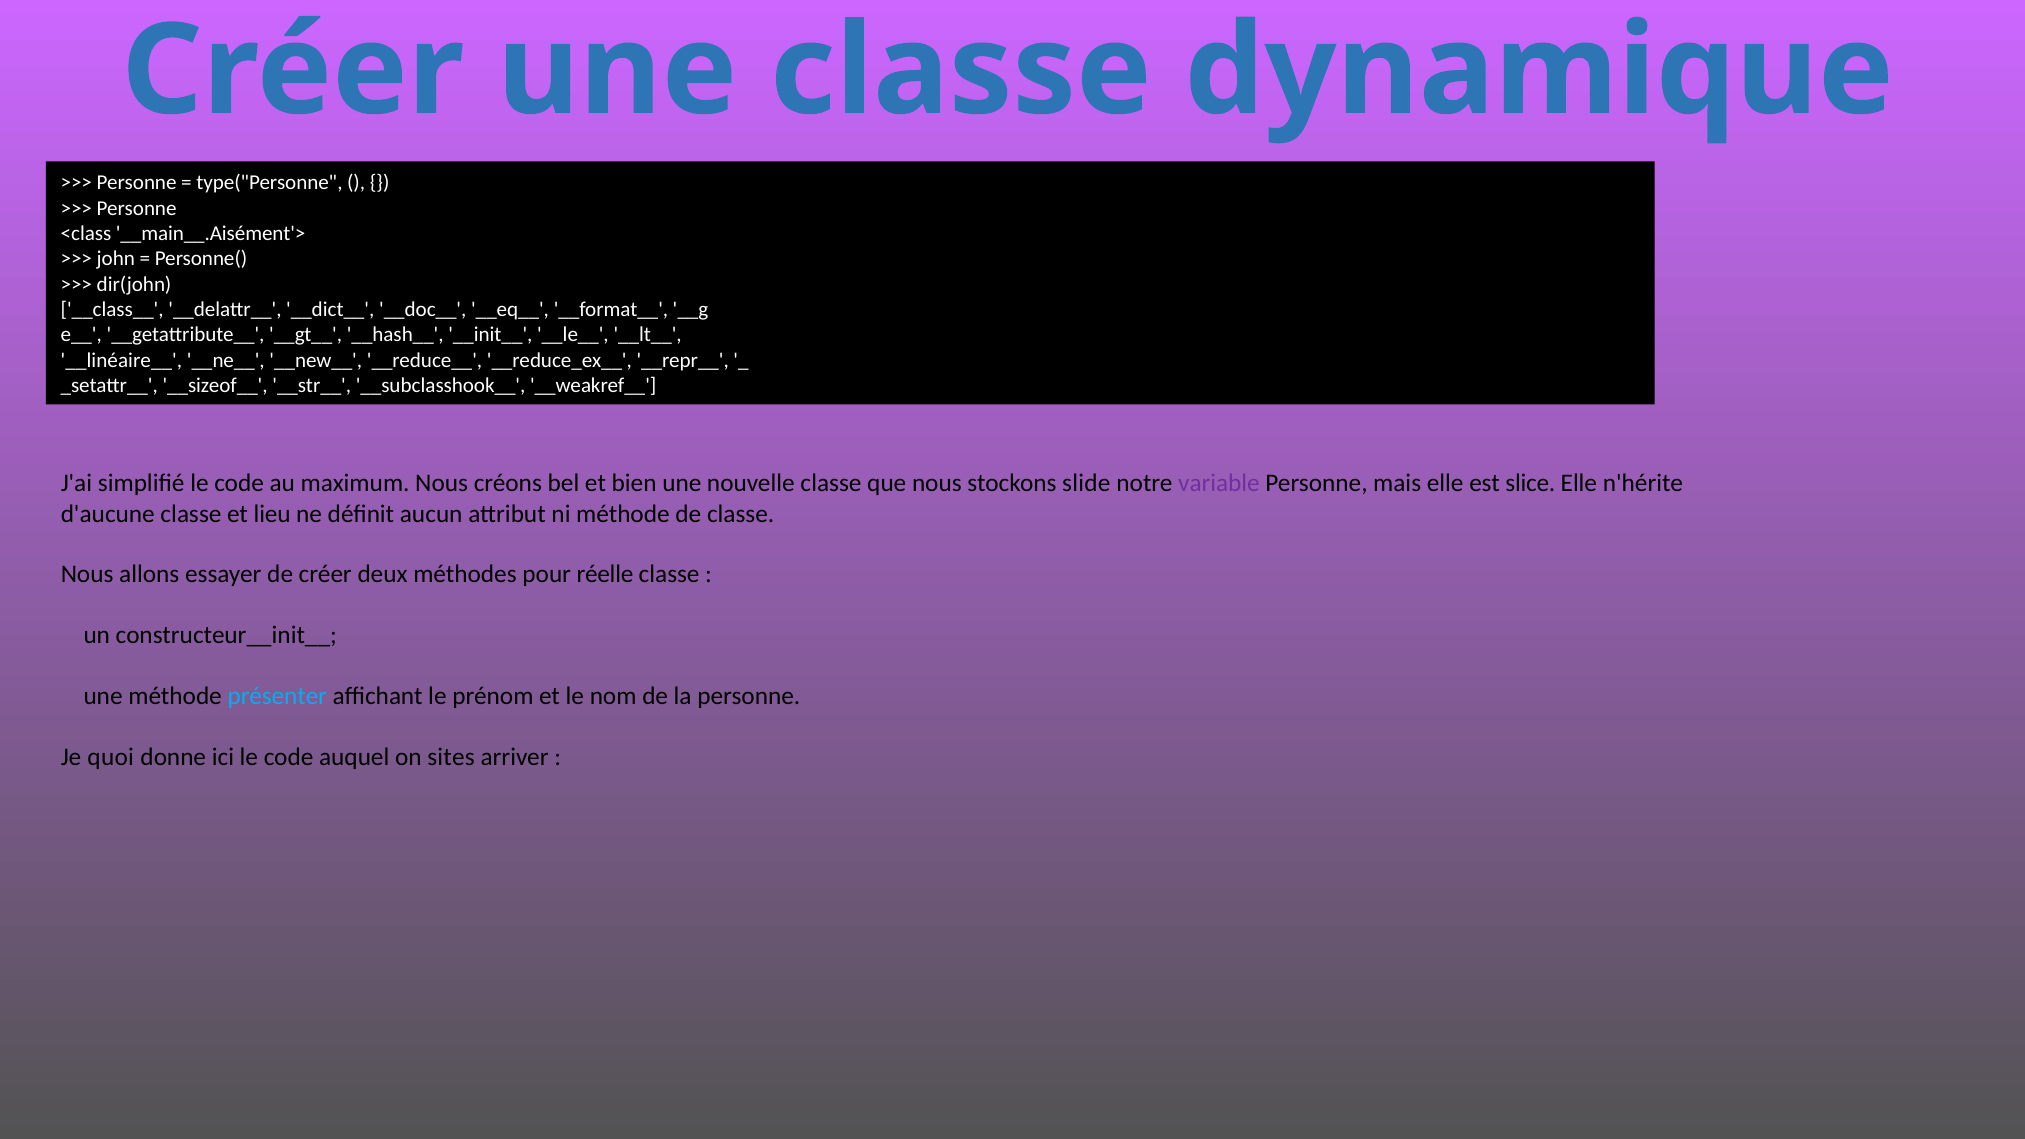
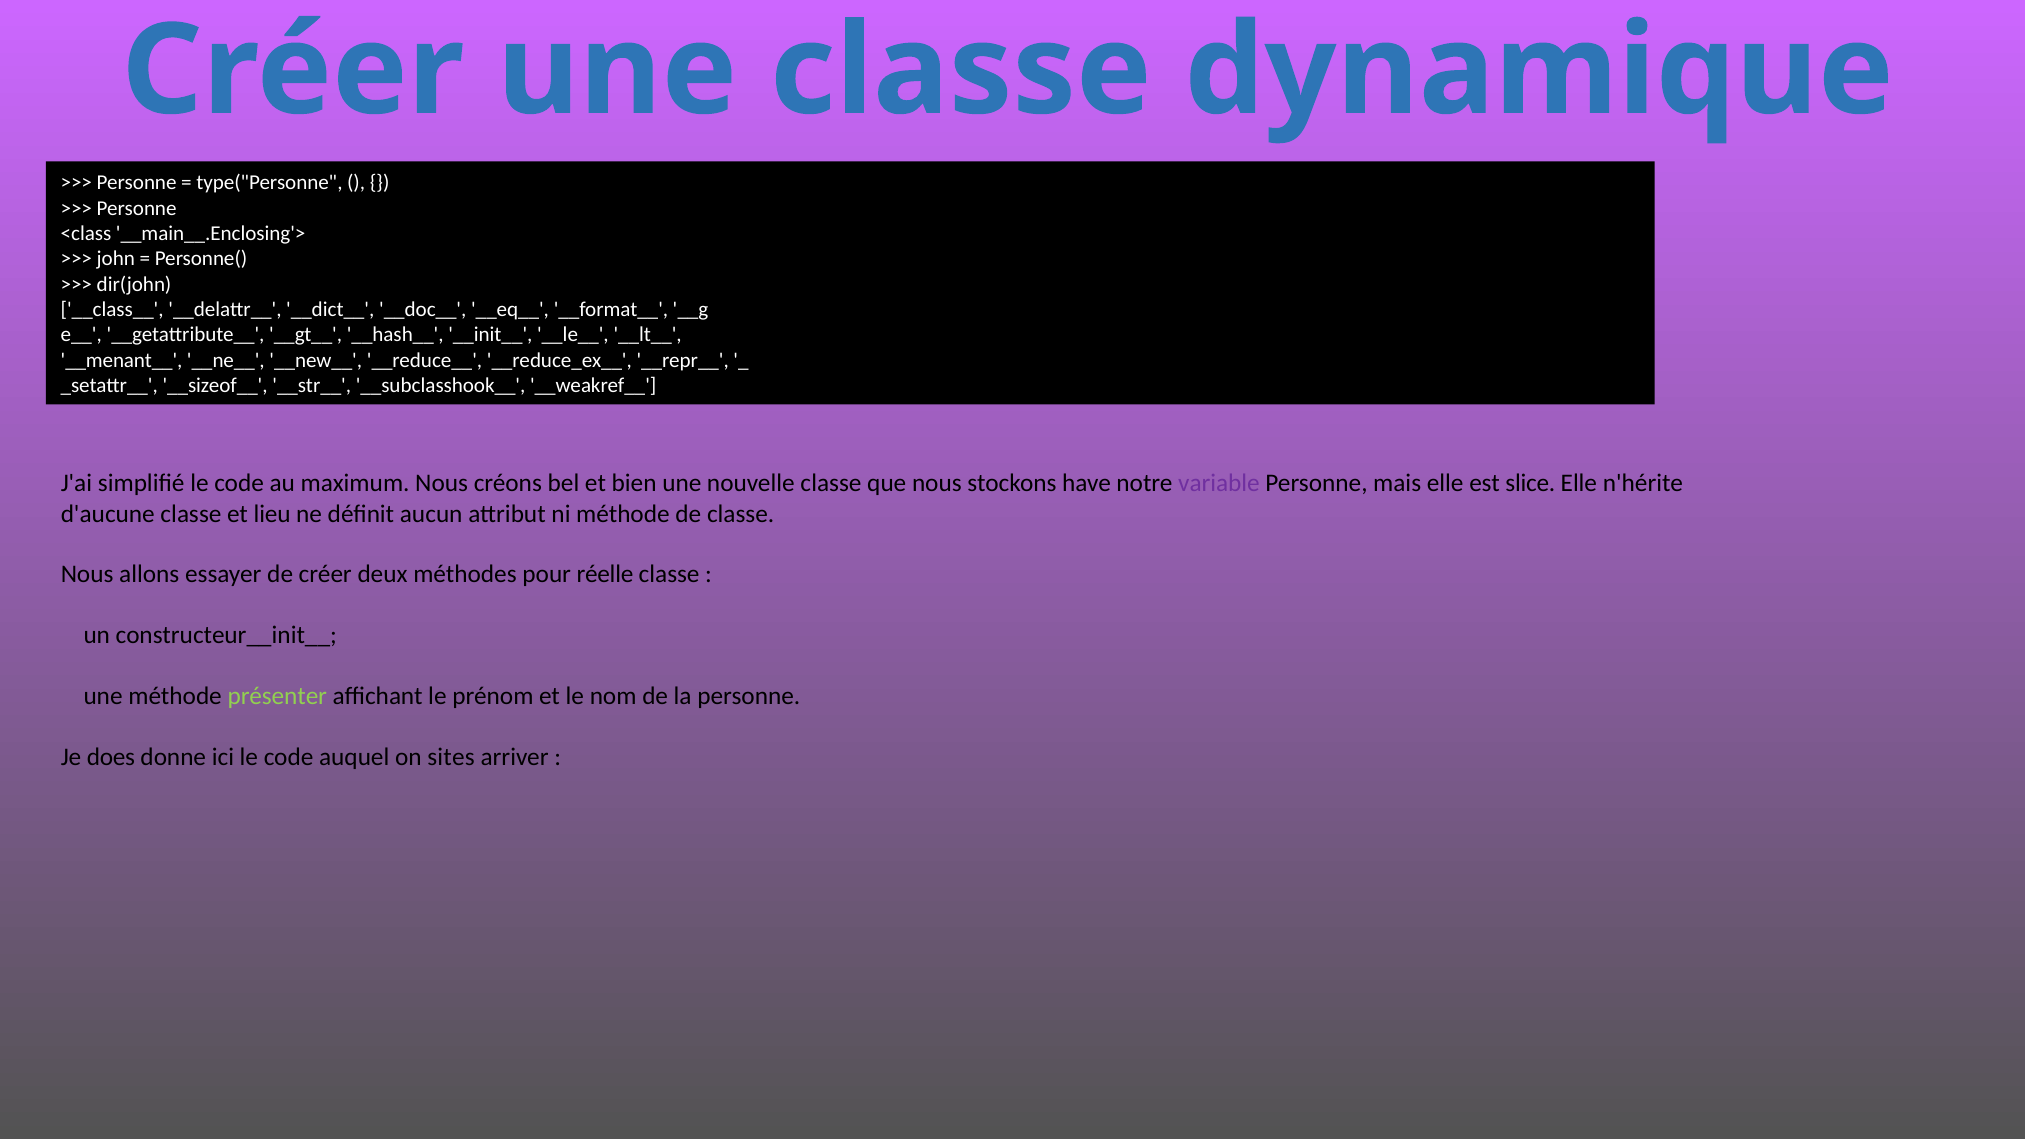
__main__.Aisément'>: __main__.Aisément'> -> __main__.Enclosing'> (211, 234)
__linéaire__: __linéaire__ -> __menant__ (122, 360)
slide: slide -> have (1087, 483)
présenter colour: light blue -> light green (277, 696)
quoi: quoi -> does (111, 757)
